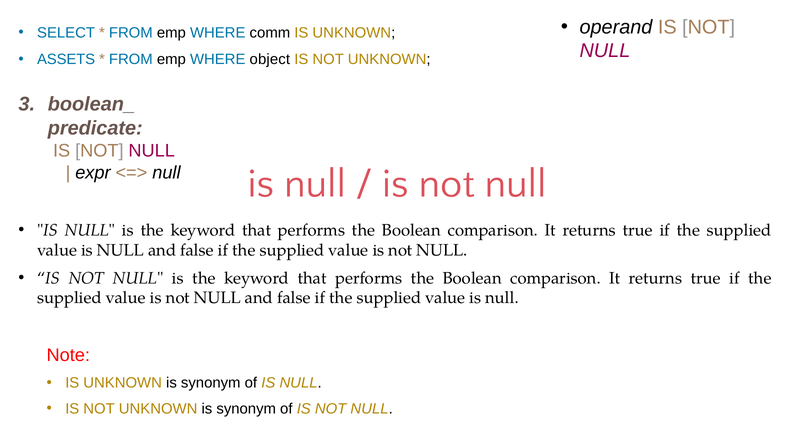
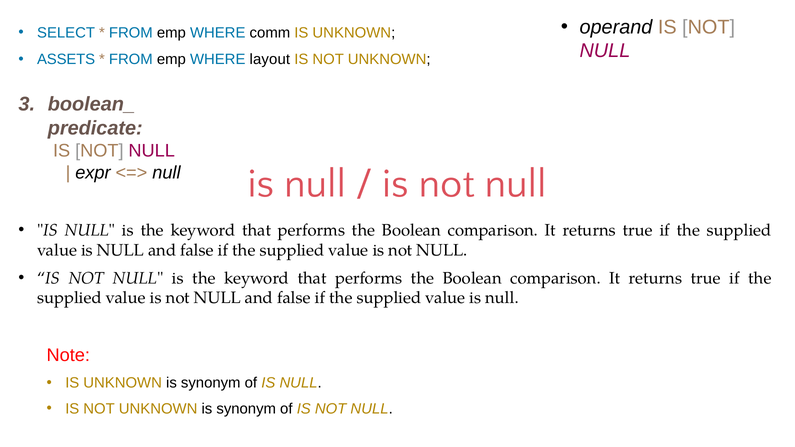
object: object -> layout (270, 60)
